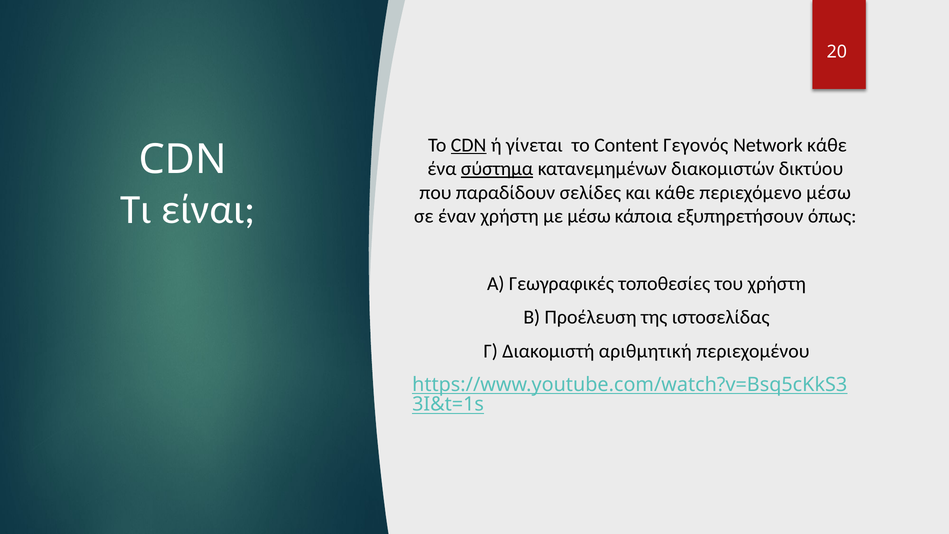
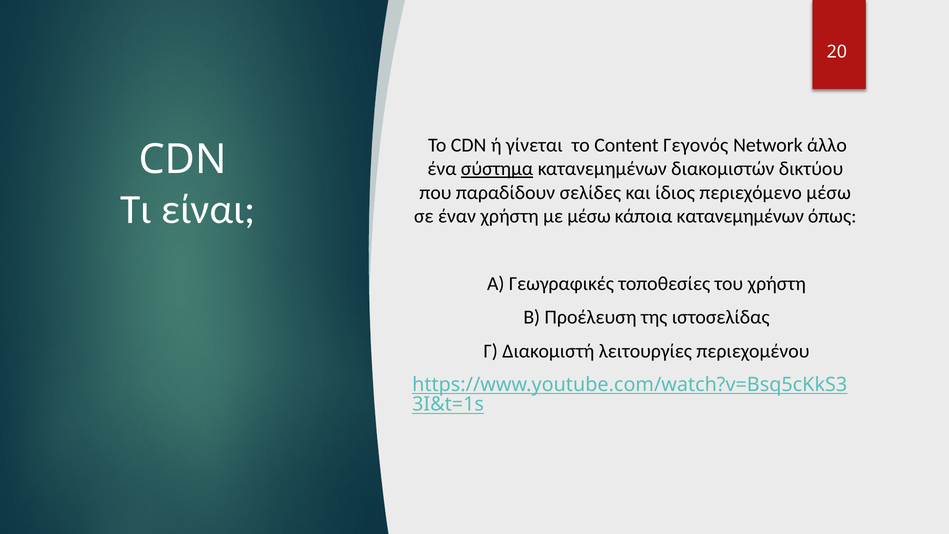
CDN underline: present -> none (469, 145)
Network κάθε: κάθε -> άλλο (827, 145)
και κάθε: κάθε -> ίδιος (675, 192)
κάποια εξυπηρετήσουν: εξυπηρετήσουν -> κατανεμημένων (740, 216)
αριθμητική: αριθμητική -> λειτουργίες (645, 351)
